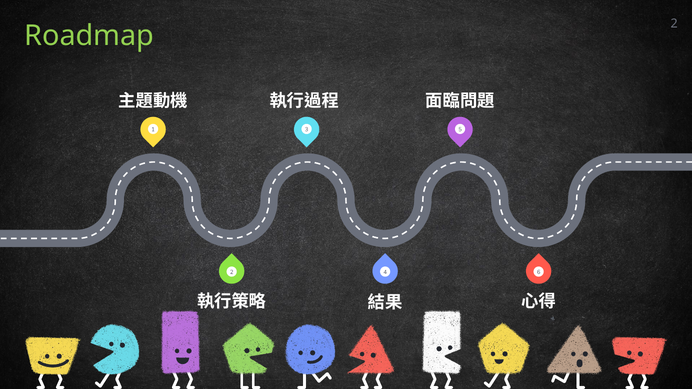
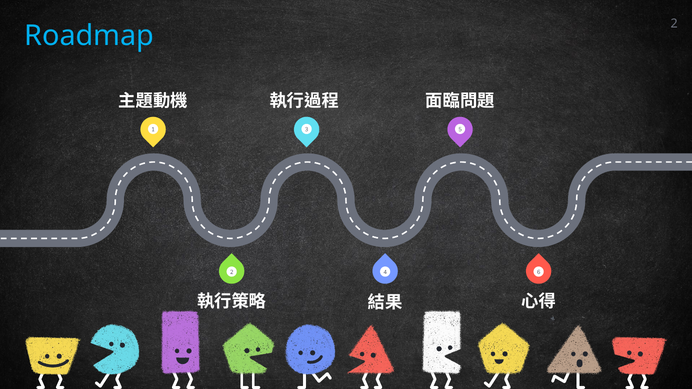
Roadmap colour: light green -> light blue (89, 36)
